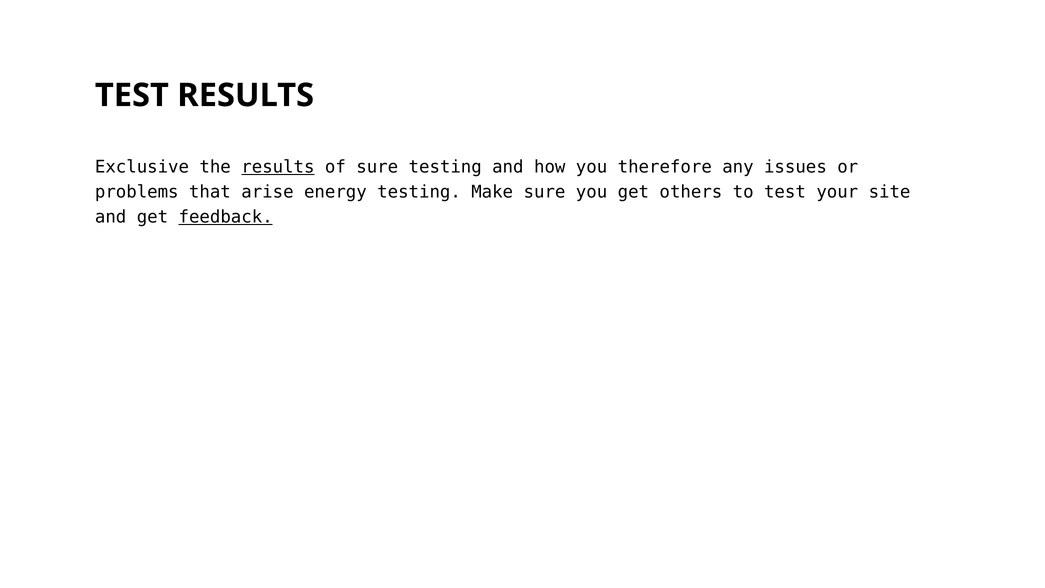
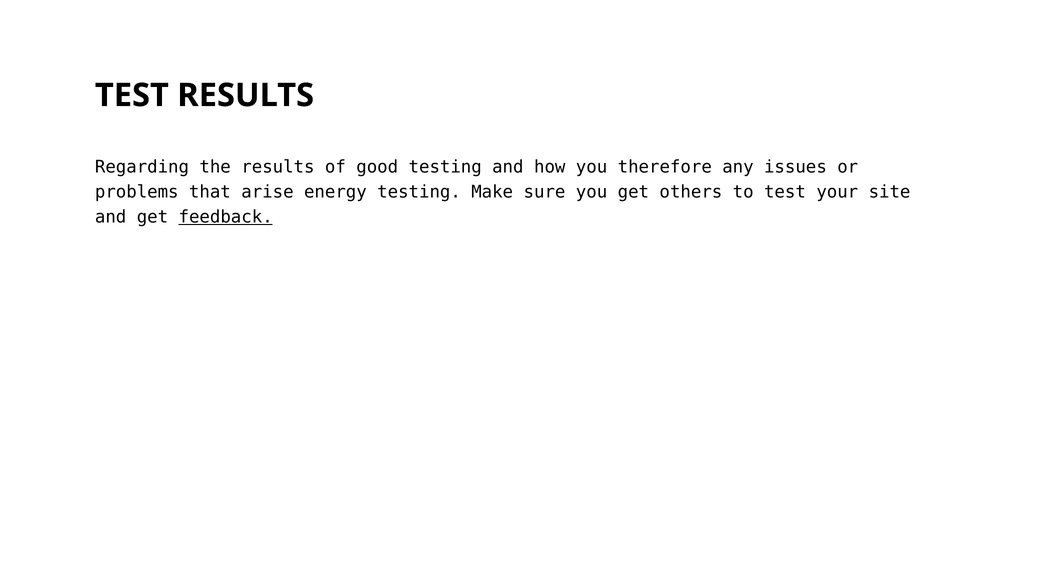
Exclusive: Exclusive -> Regarding (142, 167)
results underline: present -> none (278, 167)
of sure: sure -> good (377, 167)
